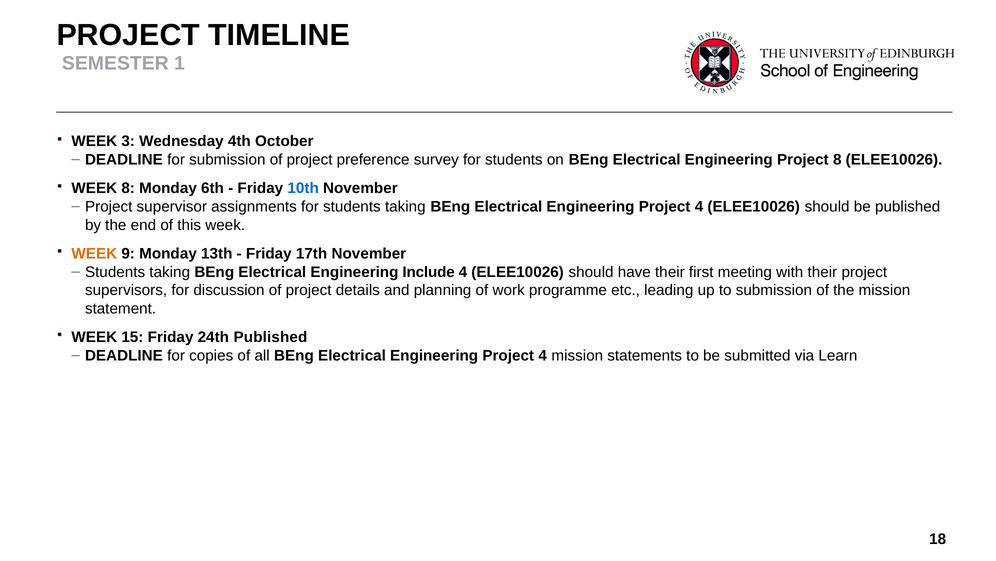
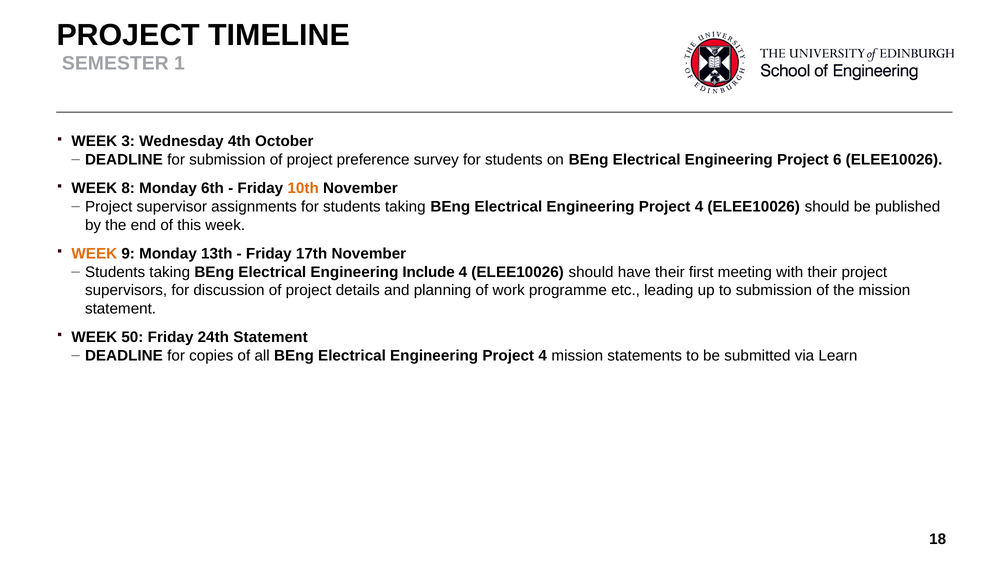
Project 8: 8 -> 6 (837, 160)
10th colour: blue -> orange (303, 188)
15: 15 -> 50 (132, 337)
24th Published: Published -> Statement (270, 337)
